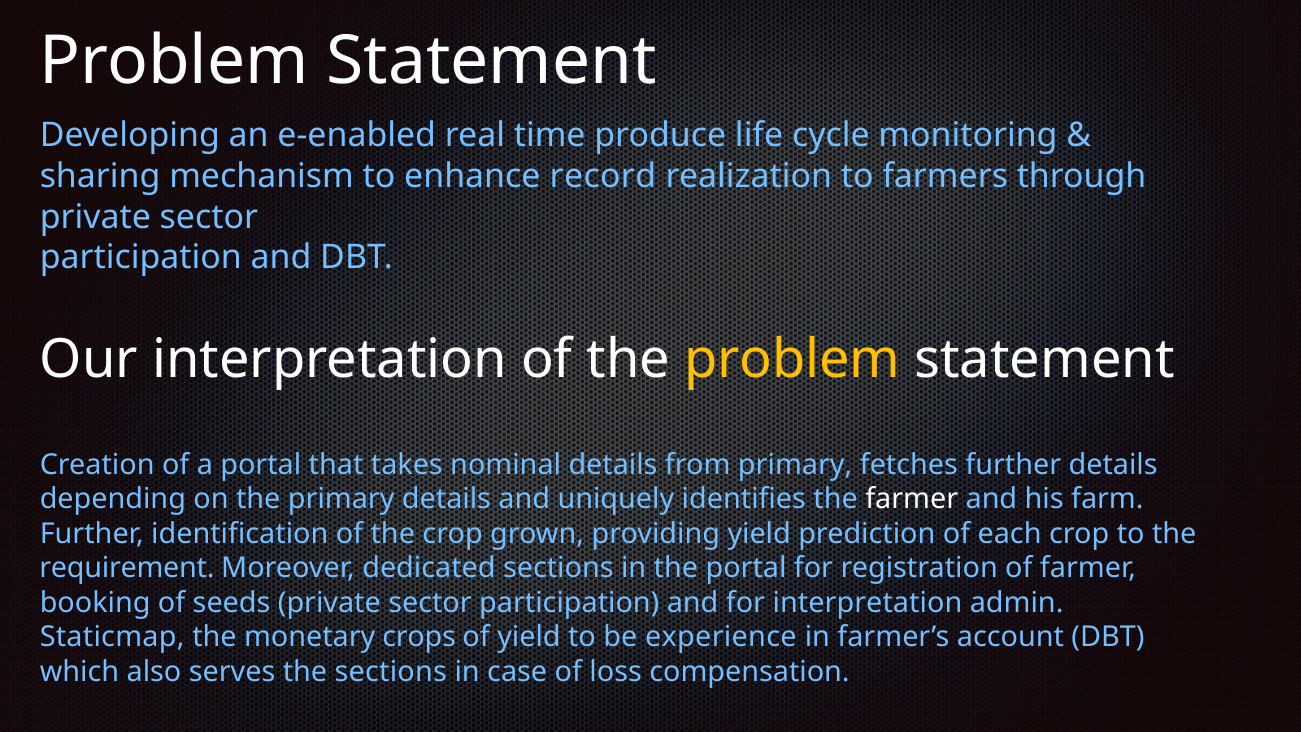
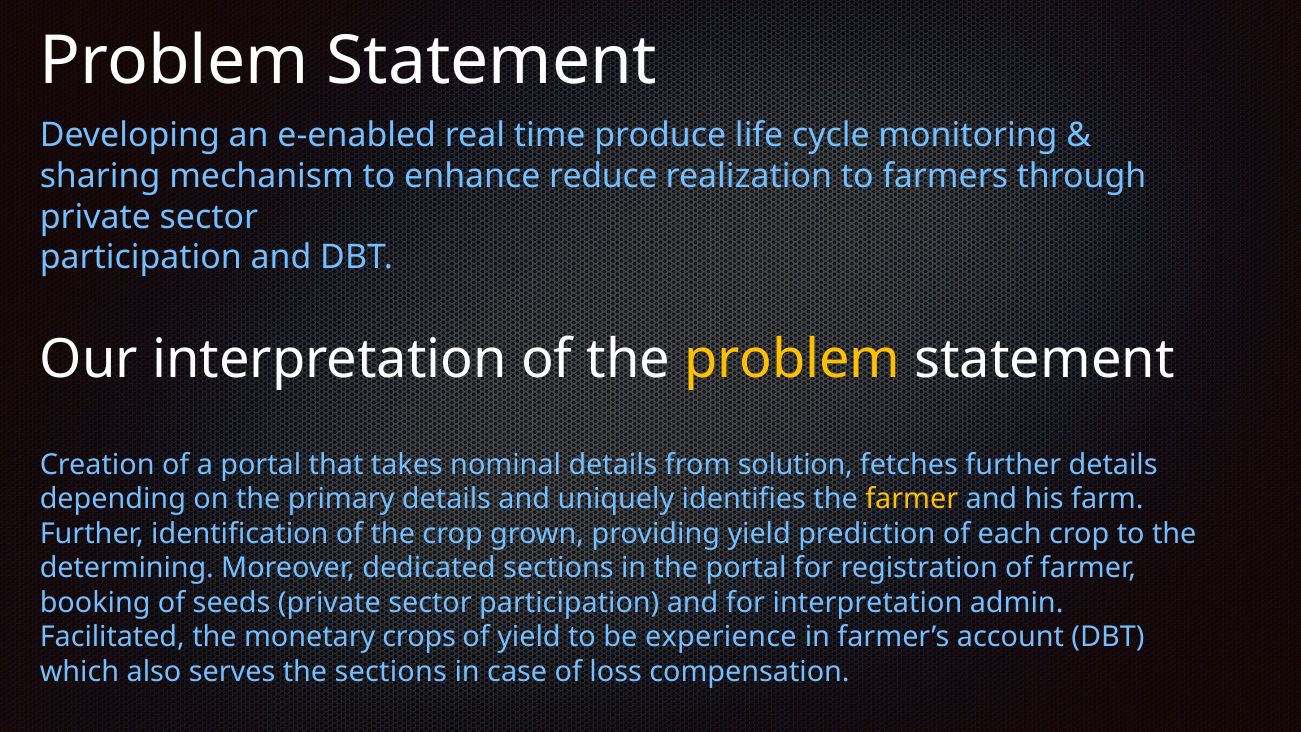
record: record -> reduce (603, 176)
from primary: primary -> solution (795, 465)
farmer colour: white -> yellow (912, 499)
requirement: requirement -> determining (127, 568)
Staticmap: Staticmap -> Facilitated (112, 637)
